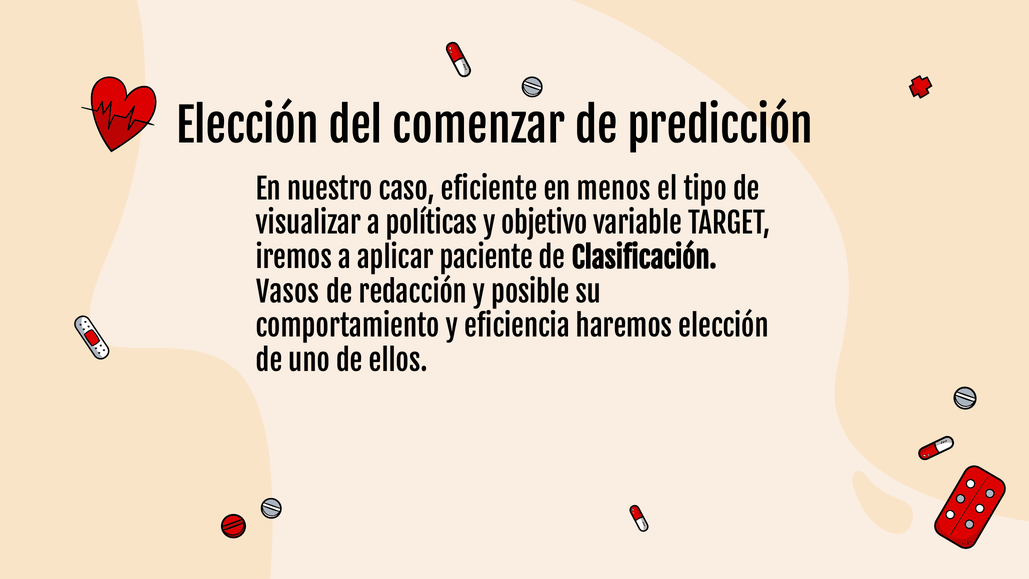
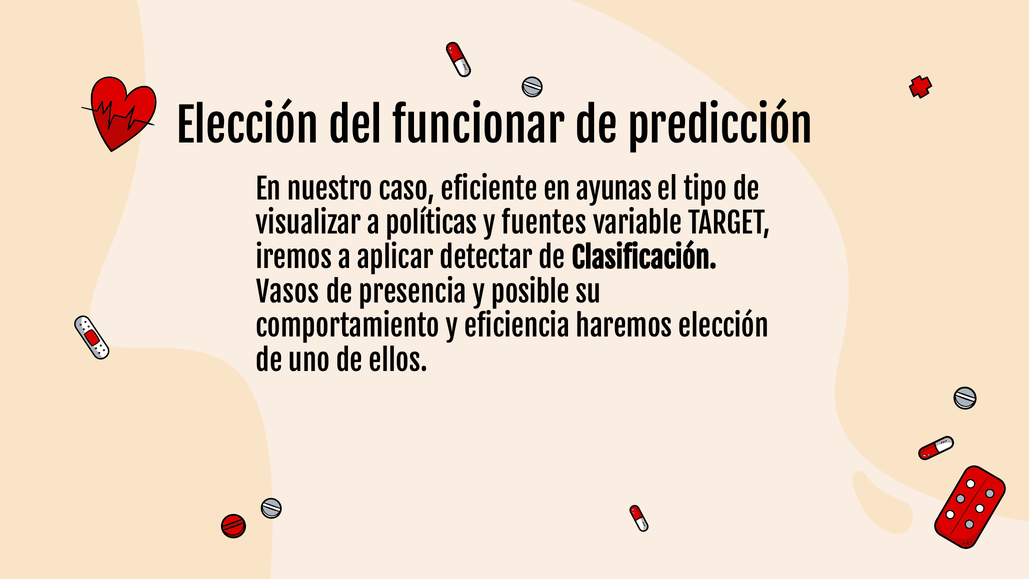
comenzar: comenzar -> funcionar (479, 128)
menos: menos -> ayunas (614, 190)
objetivo: objetivo -> fuentes (544, 224)
paciente: paciente -> detectar (486, 259)
redacción: redacción -> presencia (413, 293)
